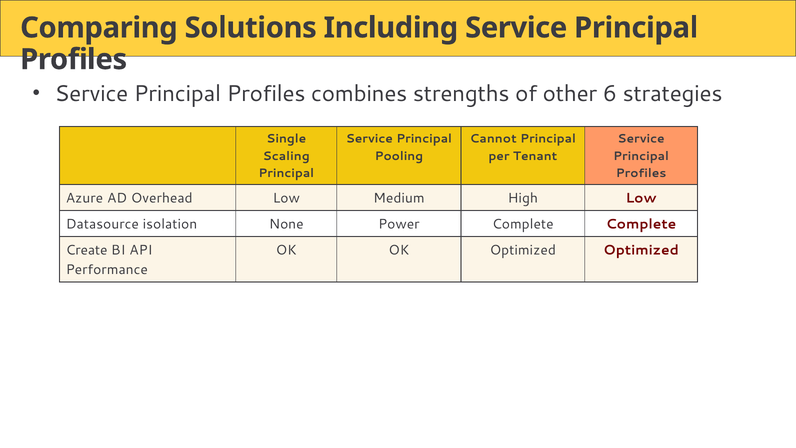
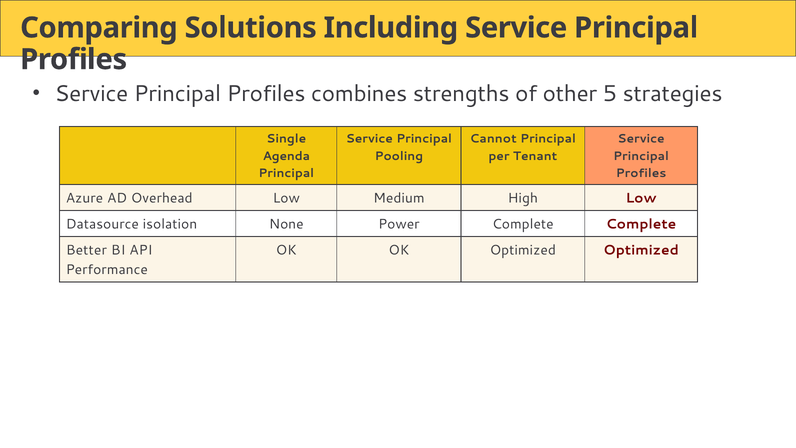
6: 6 -> 5 (610, 94)
Scaling: Scaling -> Agenda (286, 156)
Create: Create -> Better (86, 250)
